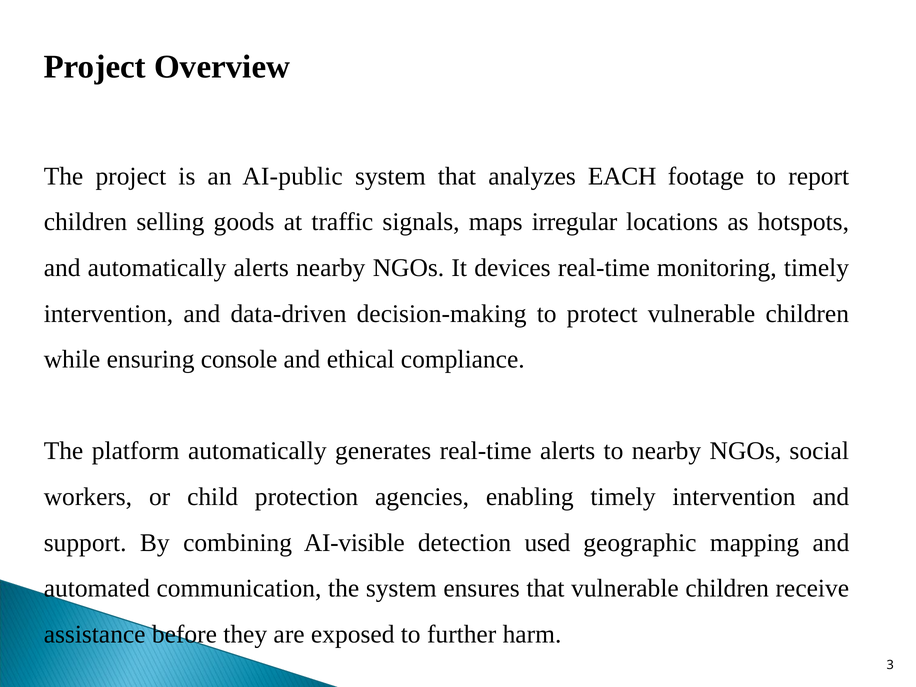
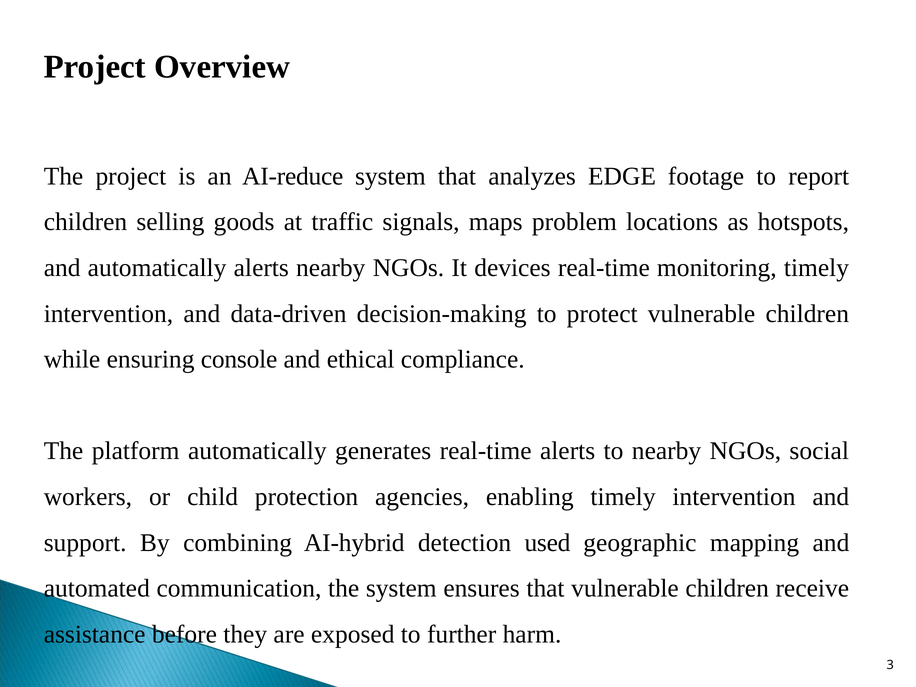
AI-public: AI-public -> AI-reduce (293, 176)
EACH: EACH -> EDGE (622, 176)
irregular: irregular -> problem (574, 222)
AI-visible: AI-visible -> AI-hybrid (354, 543)
